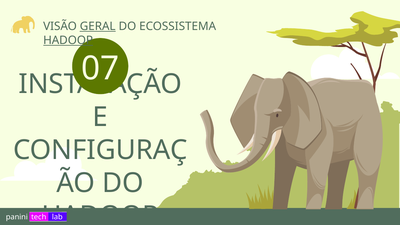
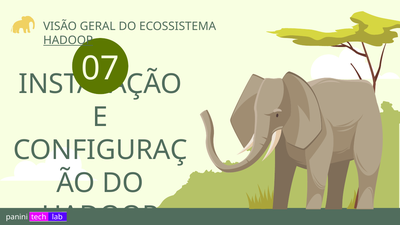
GERAL underline: present -> none (98, 26)
